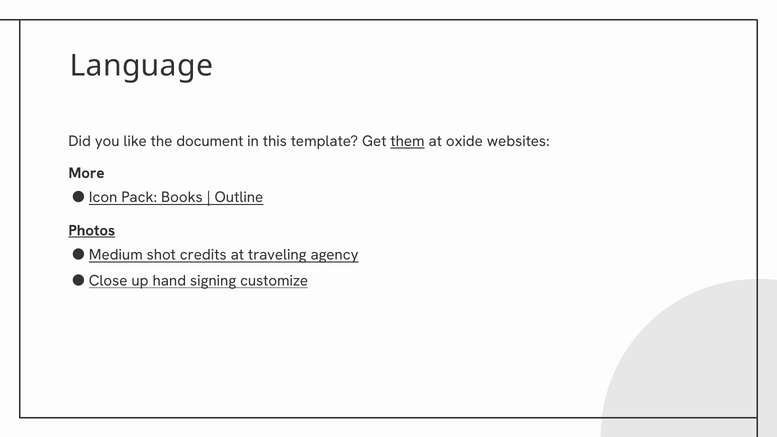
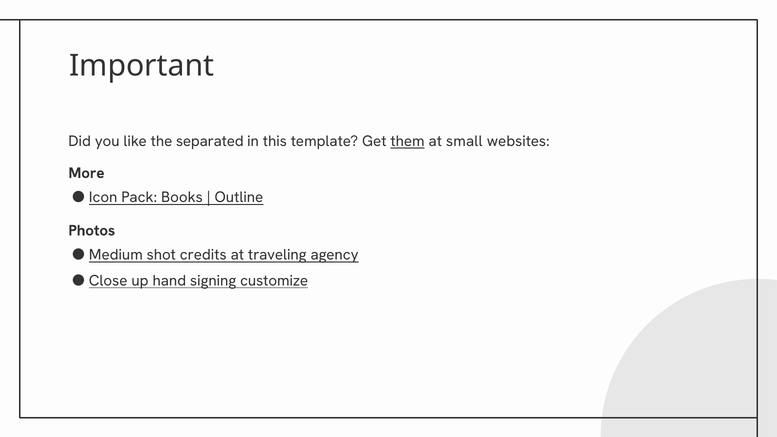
Language: Language -> Important (142, 66)
document: document -> separated (210, 141)
oxide: oxide -> small (464, 141)
Photos underline: present -> none (92, 230)
